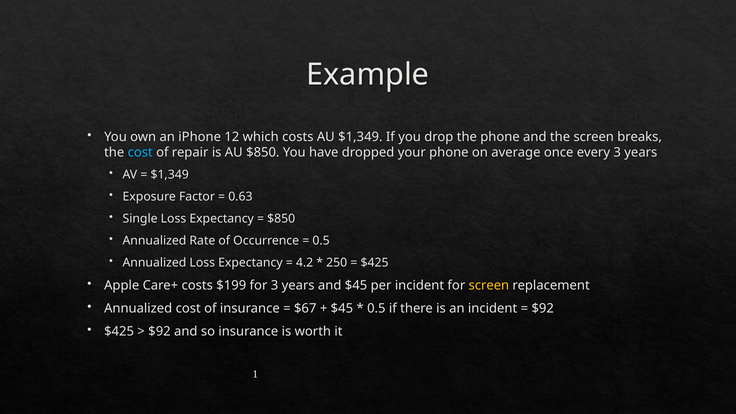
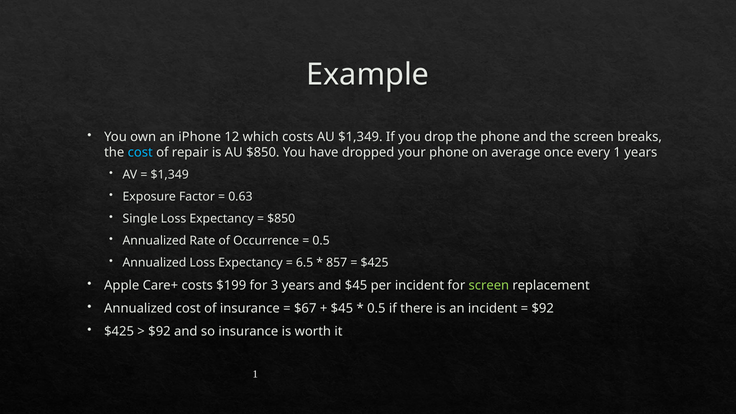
every 3: 3 -> 1 (617, 152)
4.2: 4.2 -> 6.5 (305, 263)
250: 250 -> 857 (337, 263)
screen colour: yellow -> light green (489, 285)
